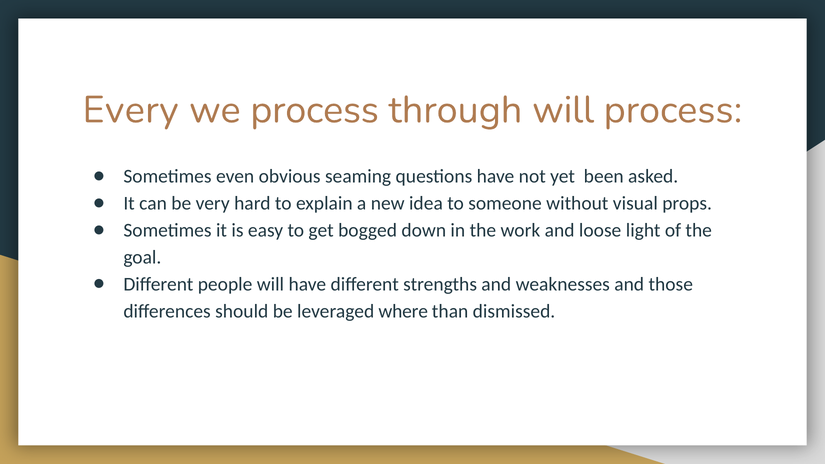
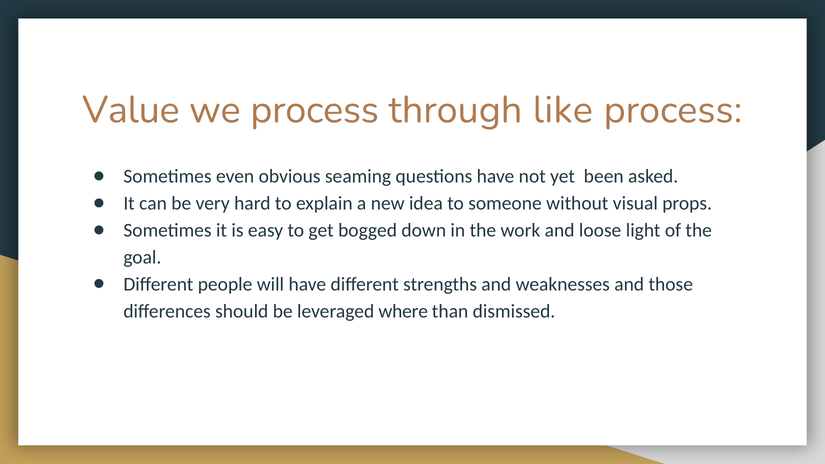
Every: Every -> Value (131, 110)
through will: will -> like (563, 110)
